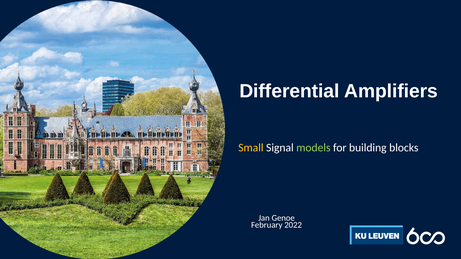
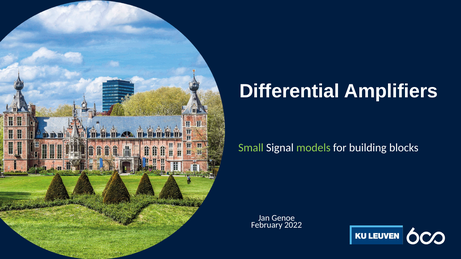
Small colour: yellow -> light green (251, 148)
